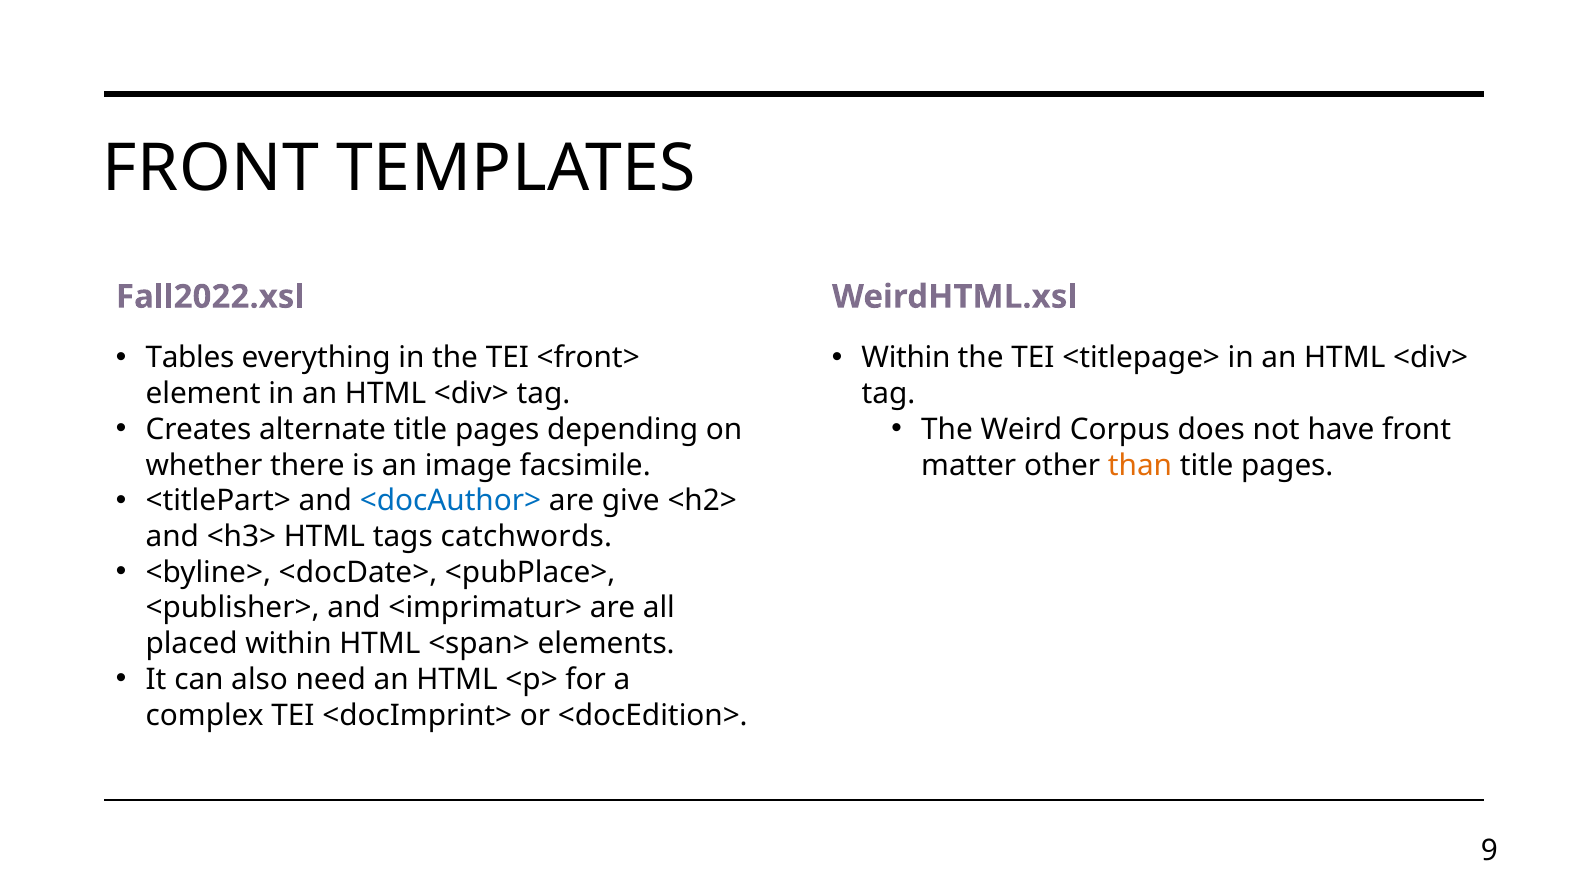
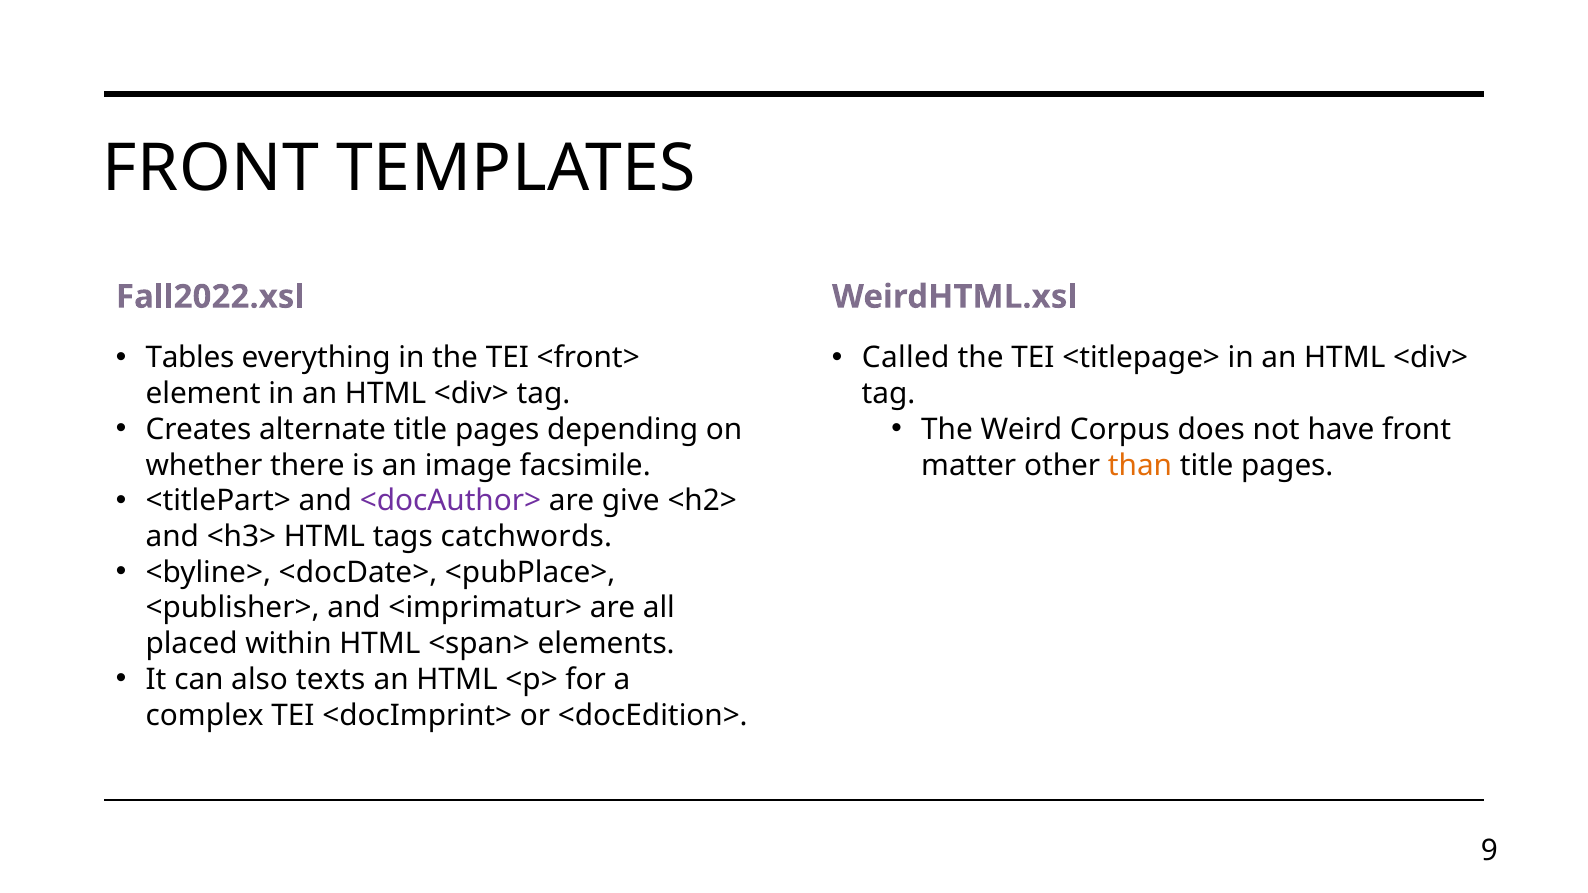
Within: Within -> Called (906, 358)
<docAuthor> colour: blue -> purple (451, 501)
need: need -> texts (331, 680)
